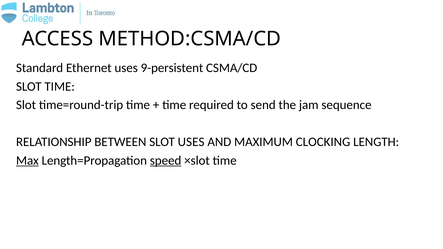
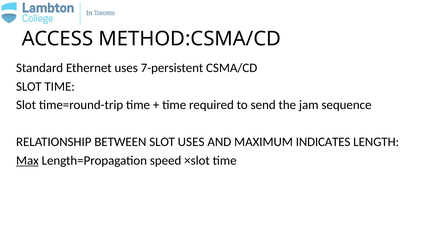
9-persistent: 9-persistent -> 7-persistent (172, 68)
CLOCKING: CLOCKING -> INDICATES (323, 142)
speed underline: present -> none (166, 161)
